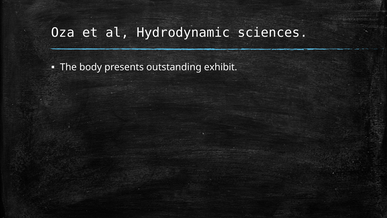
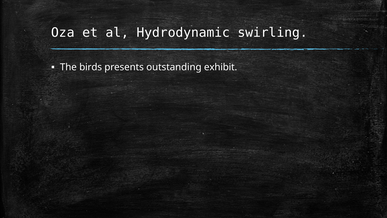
sciences: sciences -> swirling (273, 33)
body: body -> birds (91, 67)
